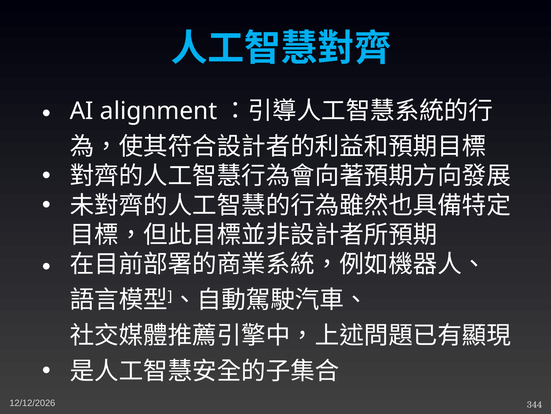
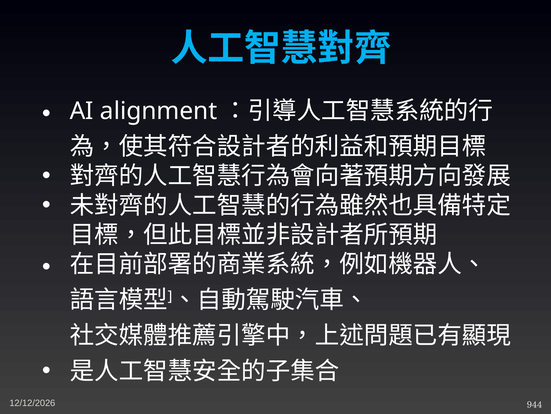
344: 344 -> 944 (535, 404)
